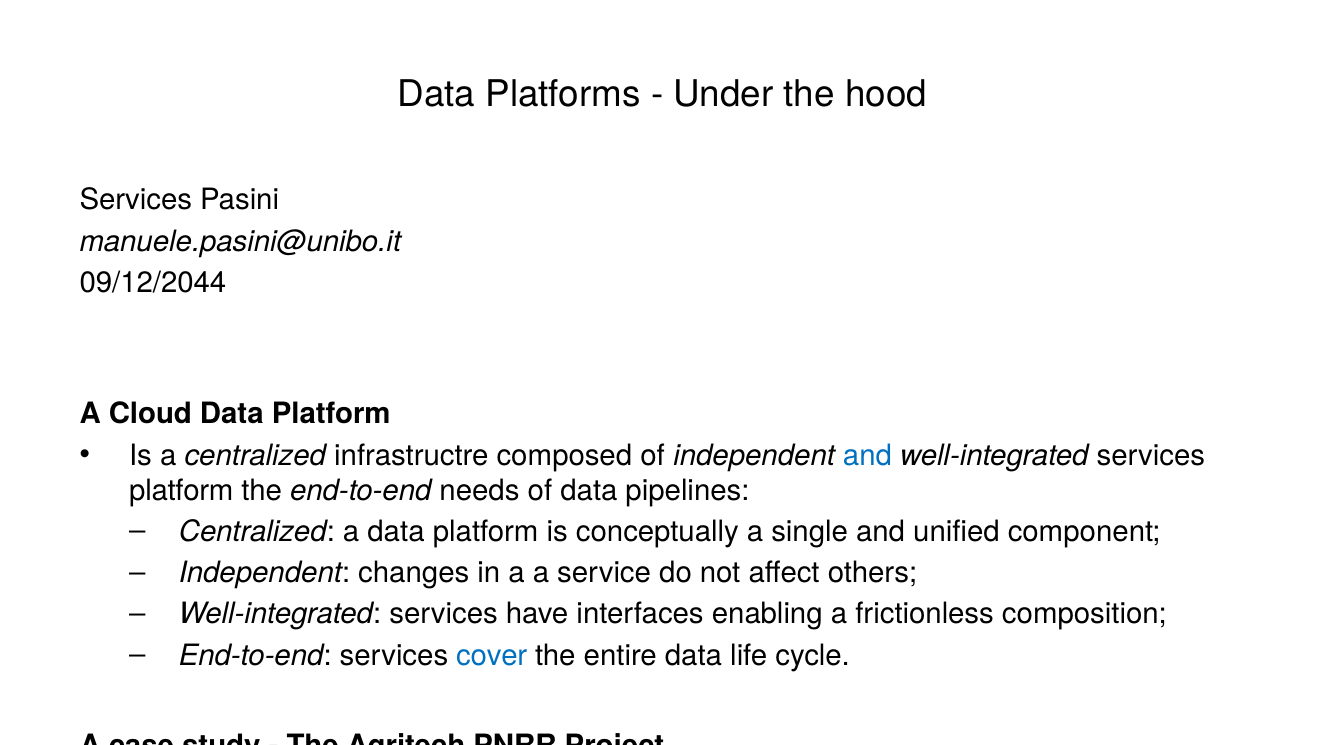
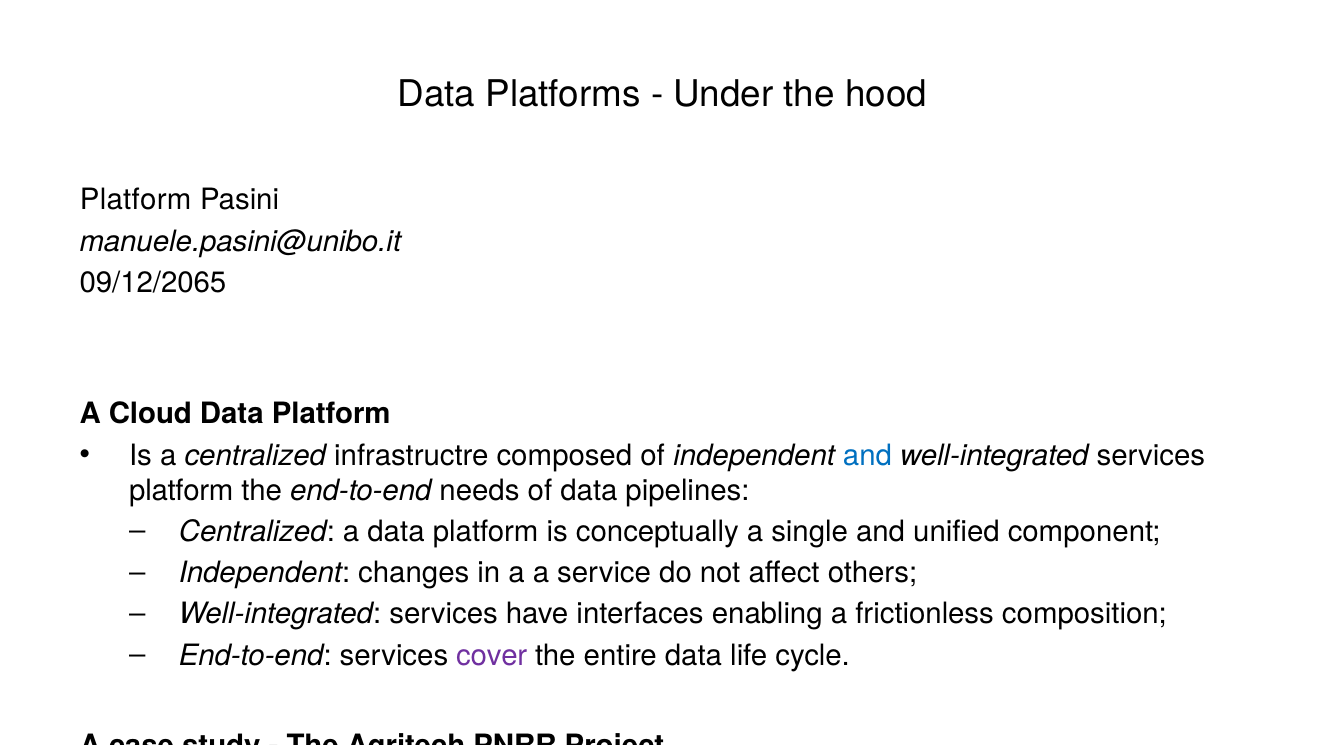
Services: Services -> Platform (136, 200)
09/12/2044: 09/12/2044 -> 09/12/2065 (153, 283)
cover colour: blue -> purple (492, 656)
